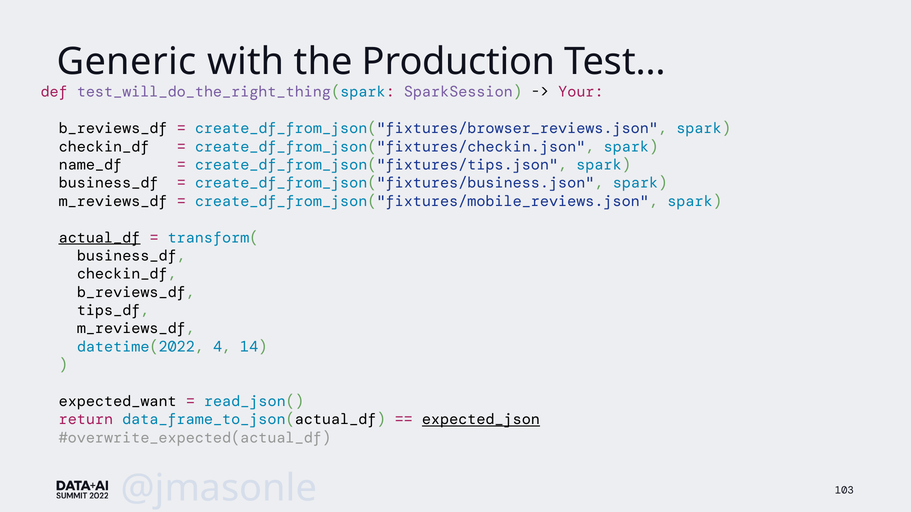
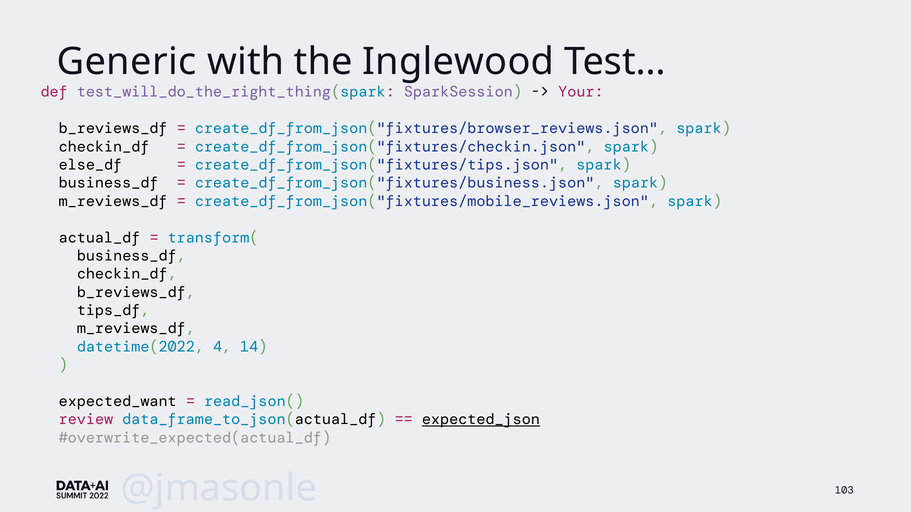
Production: Production -> Inglewood (458, 62)
name_df: name_df -> else_df (90, 165)
actual_df underline: present -> none (100, 238)
return: return -> review (86, 420)
